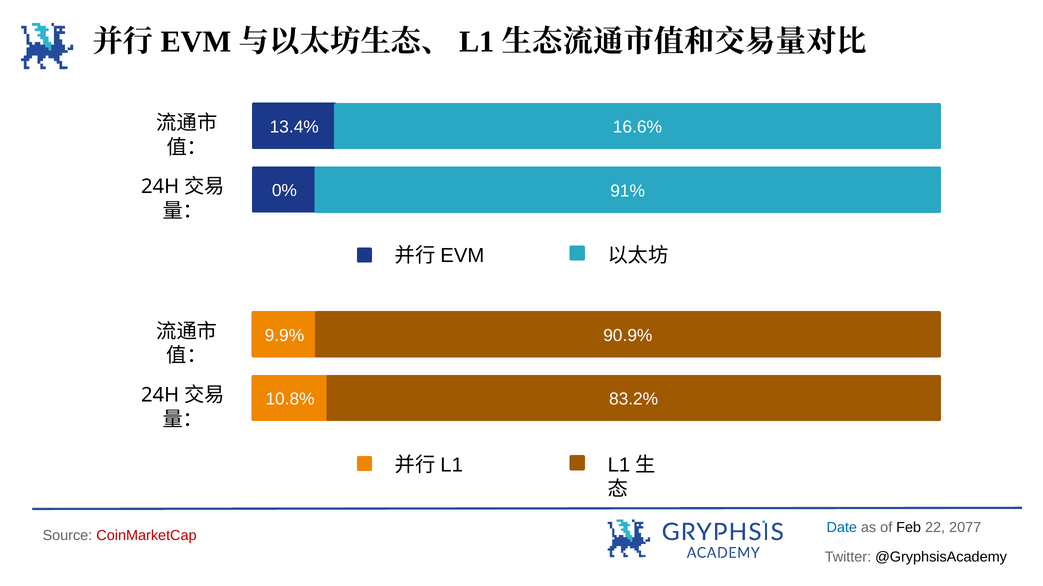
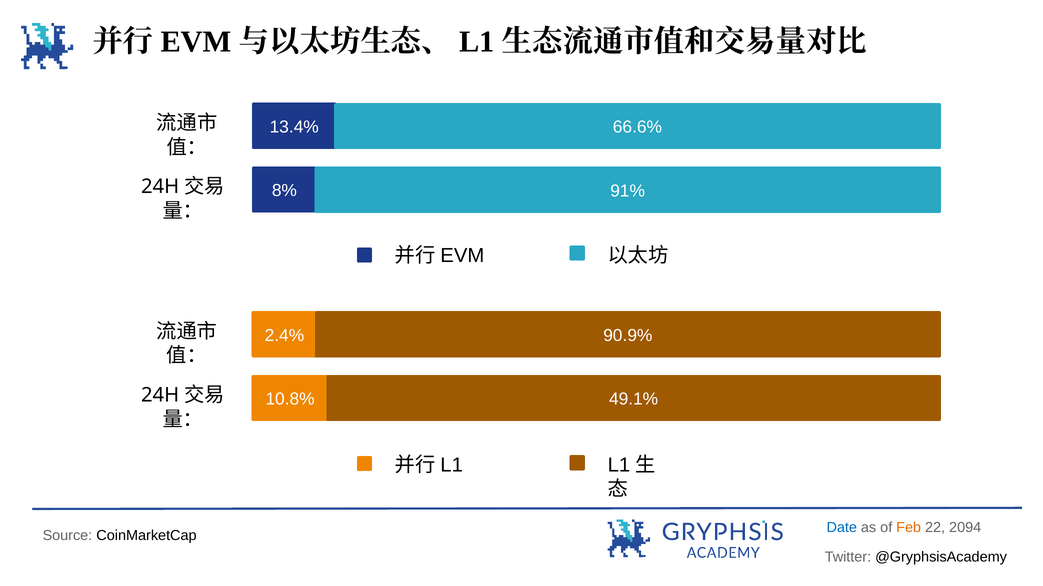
16.6%: 16.6% -> 66.6% (637, 127)
0%: 0% -> 8% (284, 191)
9.9%: 9.9% -> 2.4% (284, 336)
83.2%: 83.2% -> 49.1% (634, 400)
Feb colour: black -> orange (909, 528)
2077: 2077 -> 2094 (965, 528)
CoinMarketCap colour: red -> black (147, 536)
